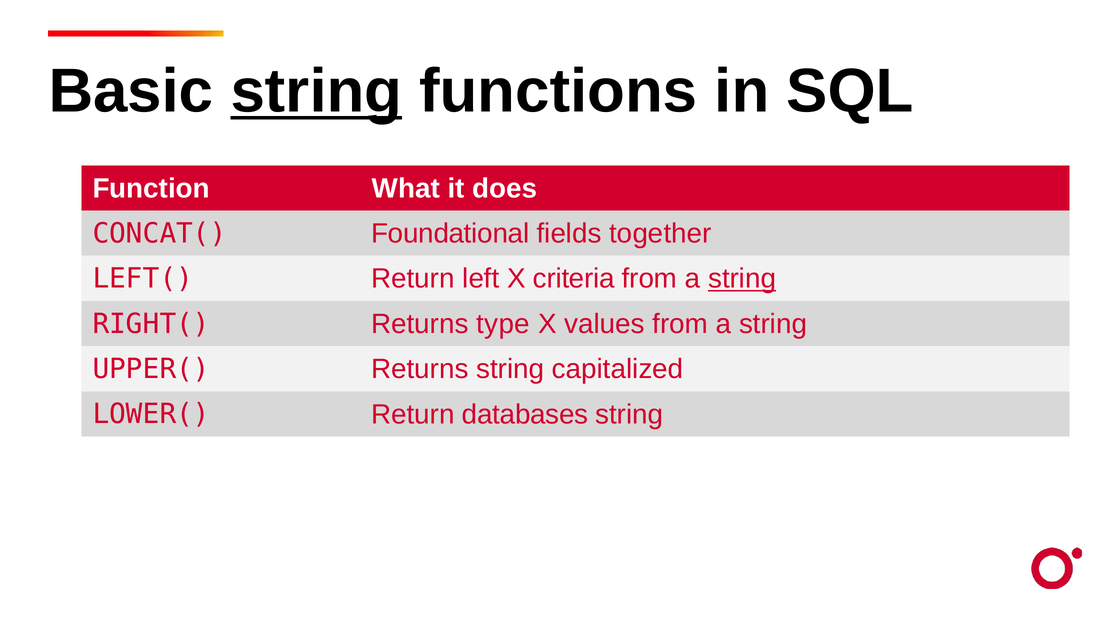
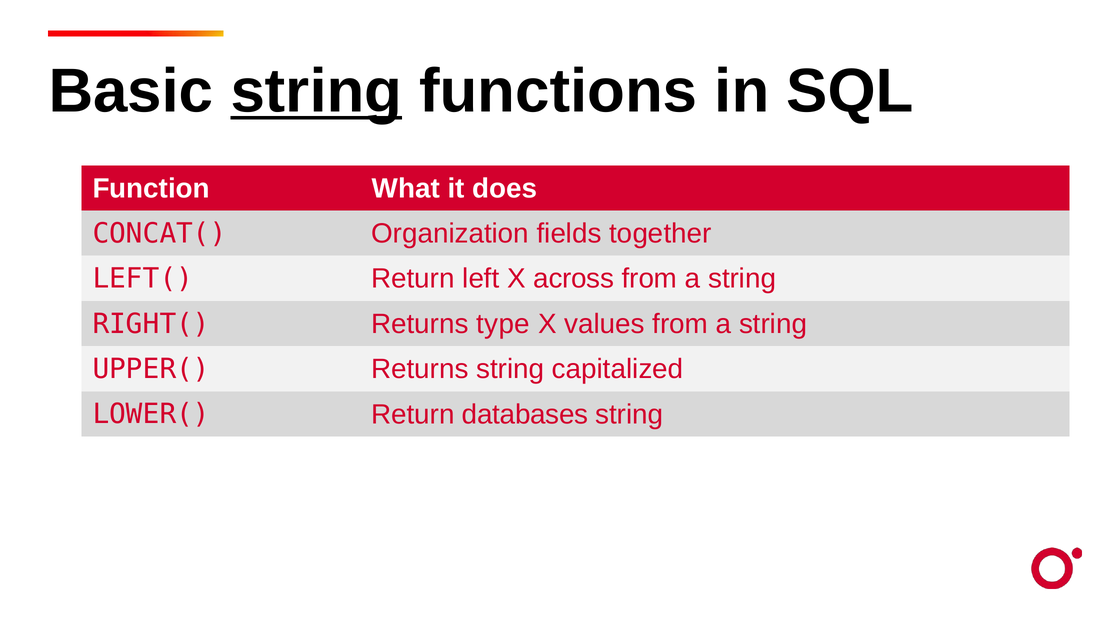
Foundational: Foundational -> Organization (450, 233)
criteria: criteria -> across (574, 279)
string underline: present -> none (742, 279)
